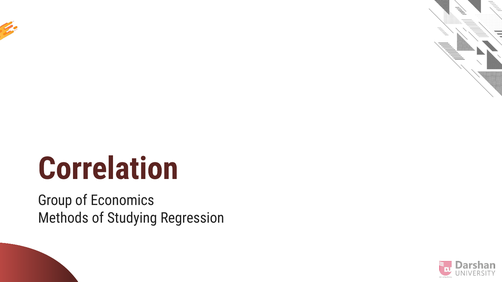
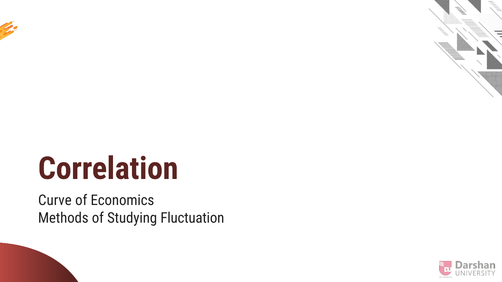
Group: Group -> Curve (55, 201)
Regression: Regression -> Fluctuation (192, 218)
